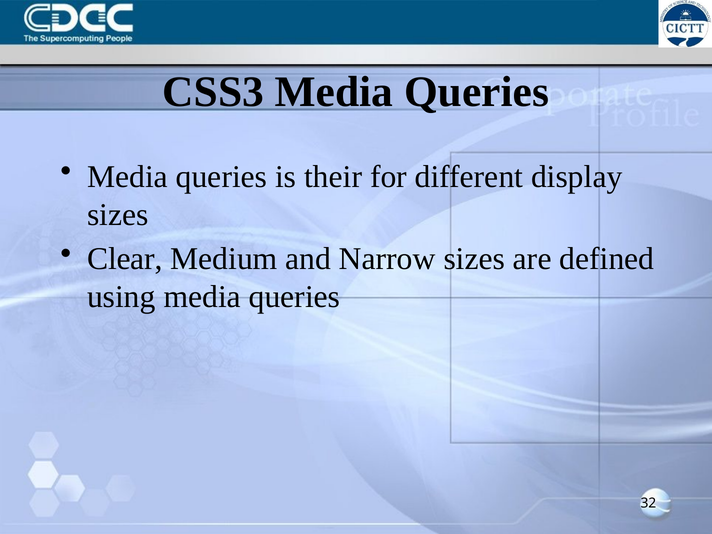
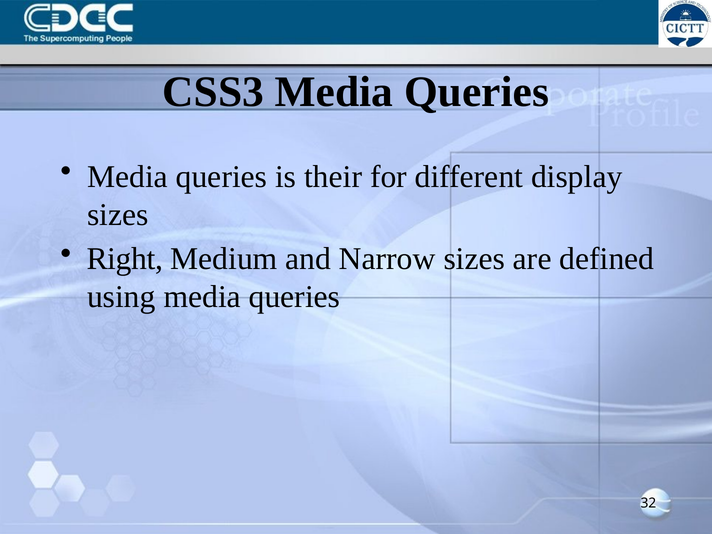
Clear: Clear -> Right (125, 259)
